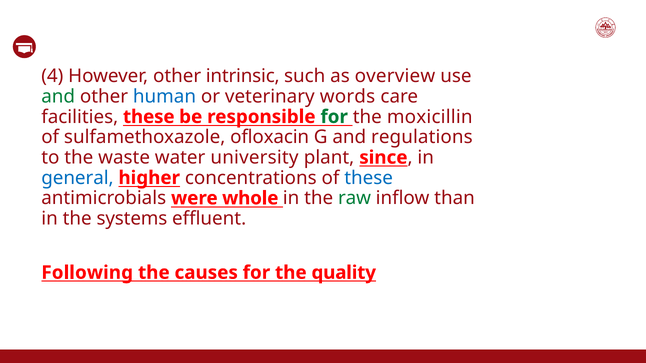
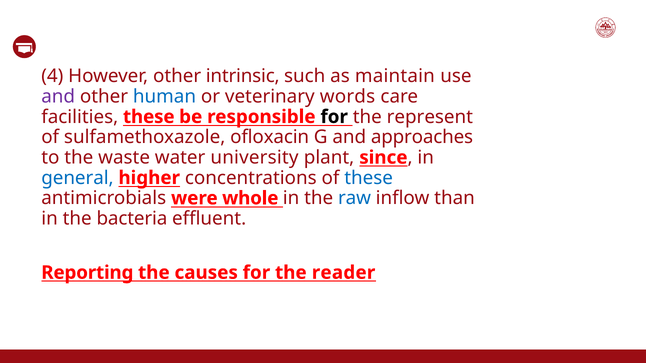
overview: overview -> maintain (395, 76)
and colour: green -> purple (58, 97)
for colour: green -> black (334, 117)
moxicillin: moxicillin -> represent (430, 117)
regulations: regulations -> approaches (422, 137)
raw colour: green -> blue (355, 198)
systems: systems -> bacteria (132, 219)
Following: Following -> Reporting (87, 273)
quality: quality -> reader (344, 273)
